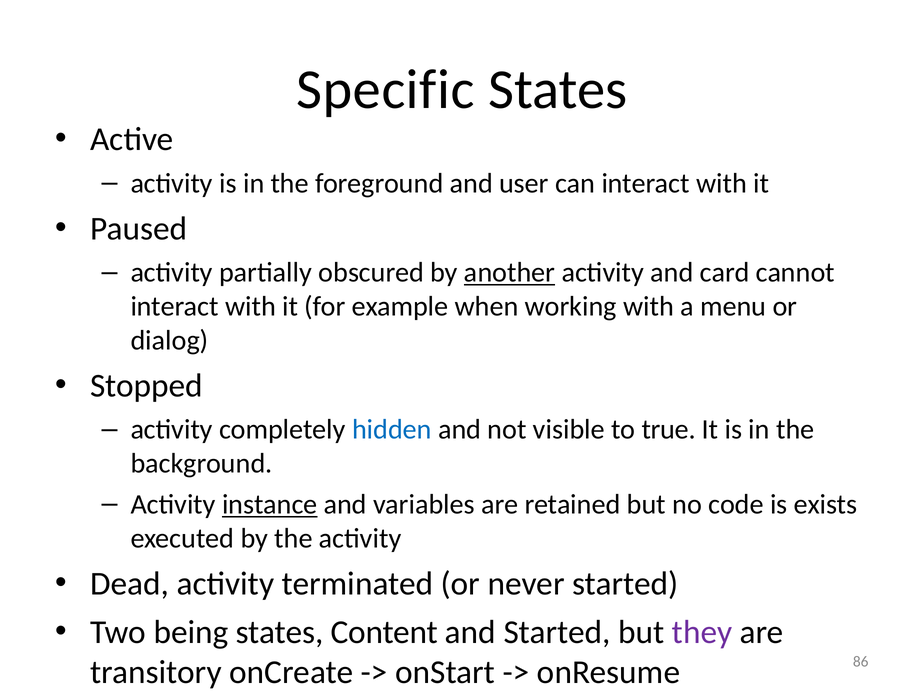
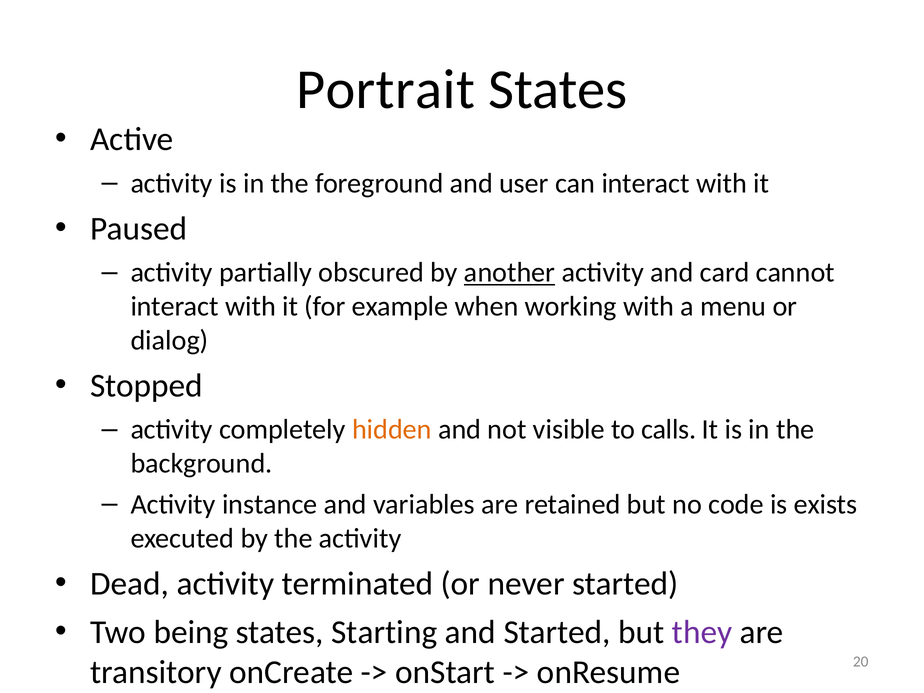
Specific: Specific -> Portrait (386, 89)
hidden colour: blue -> orange (392, 430)
true: true -> calls (669, 430)
instance underline: present -> none (270, 504)
Content: Content -> Starting (384, 632)
86: 86 -> 20 (861, 662)
